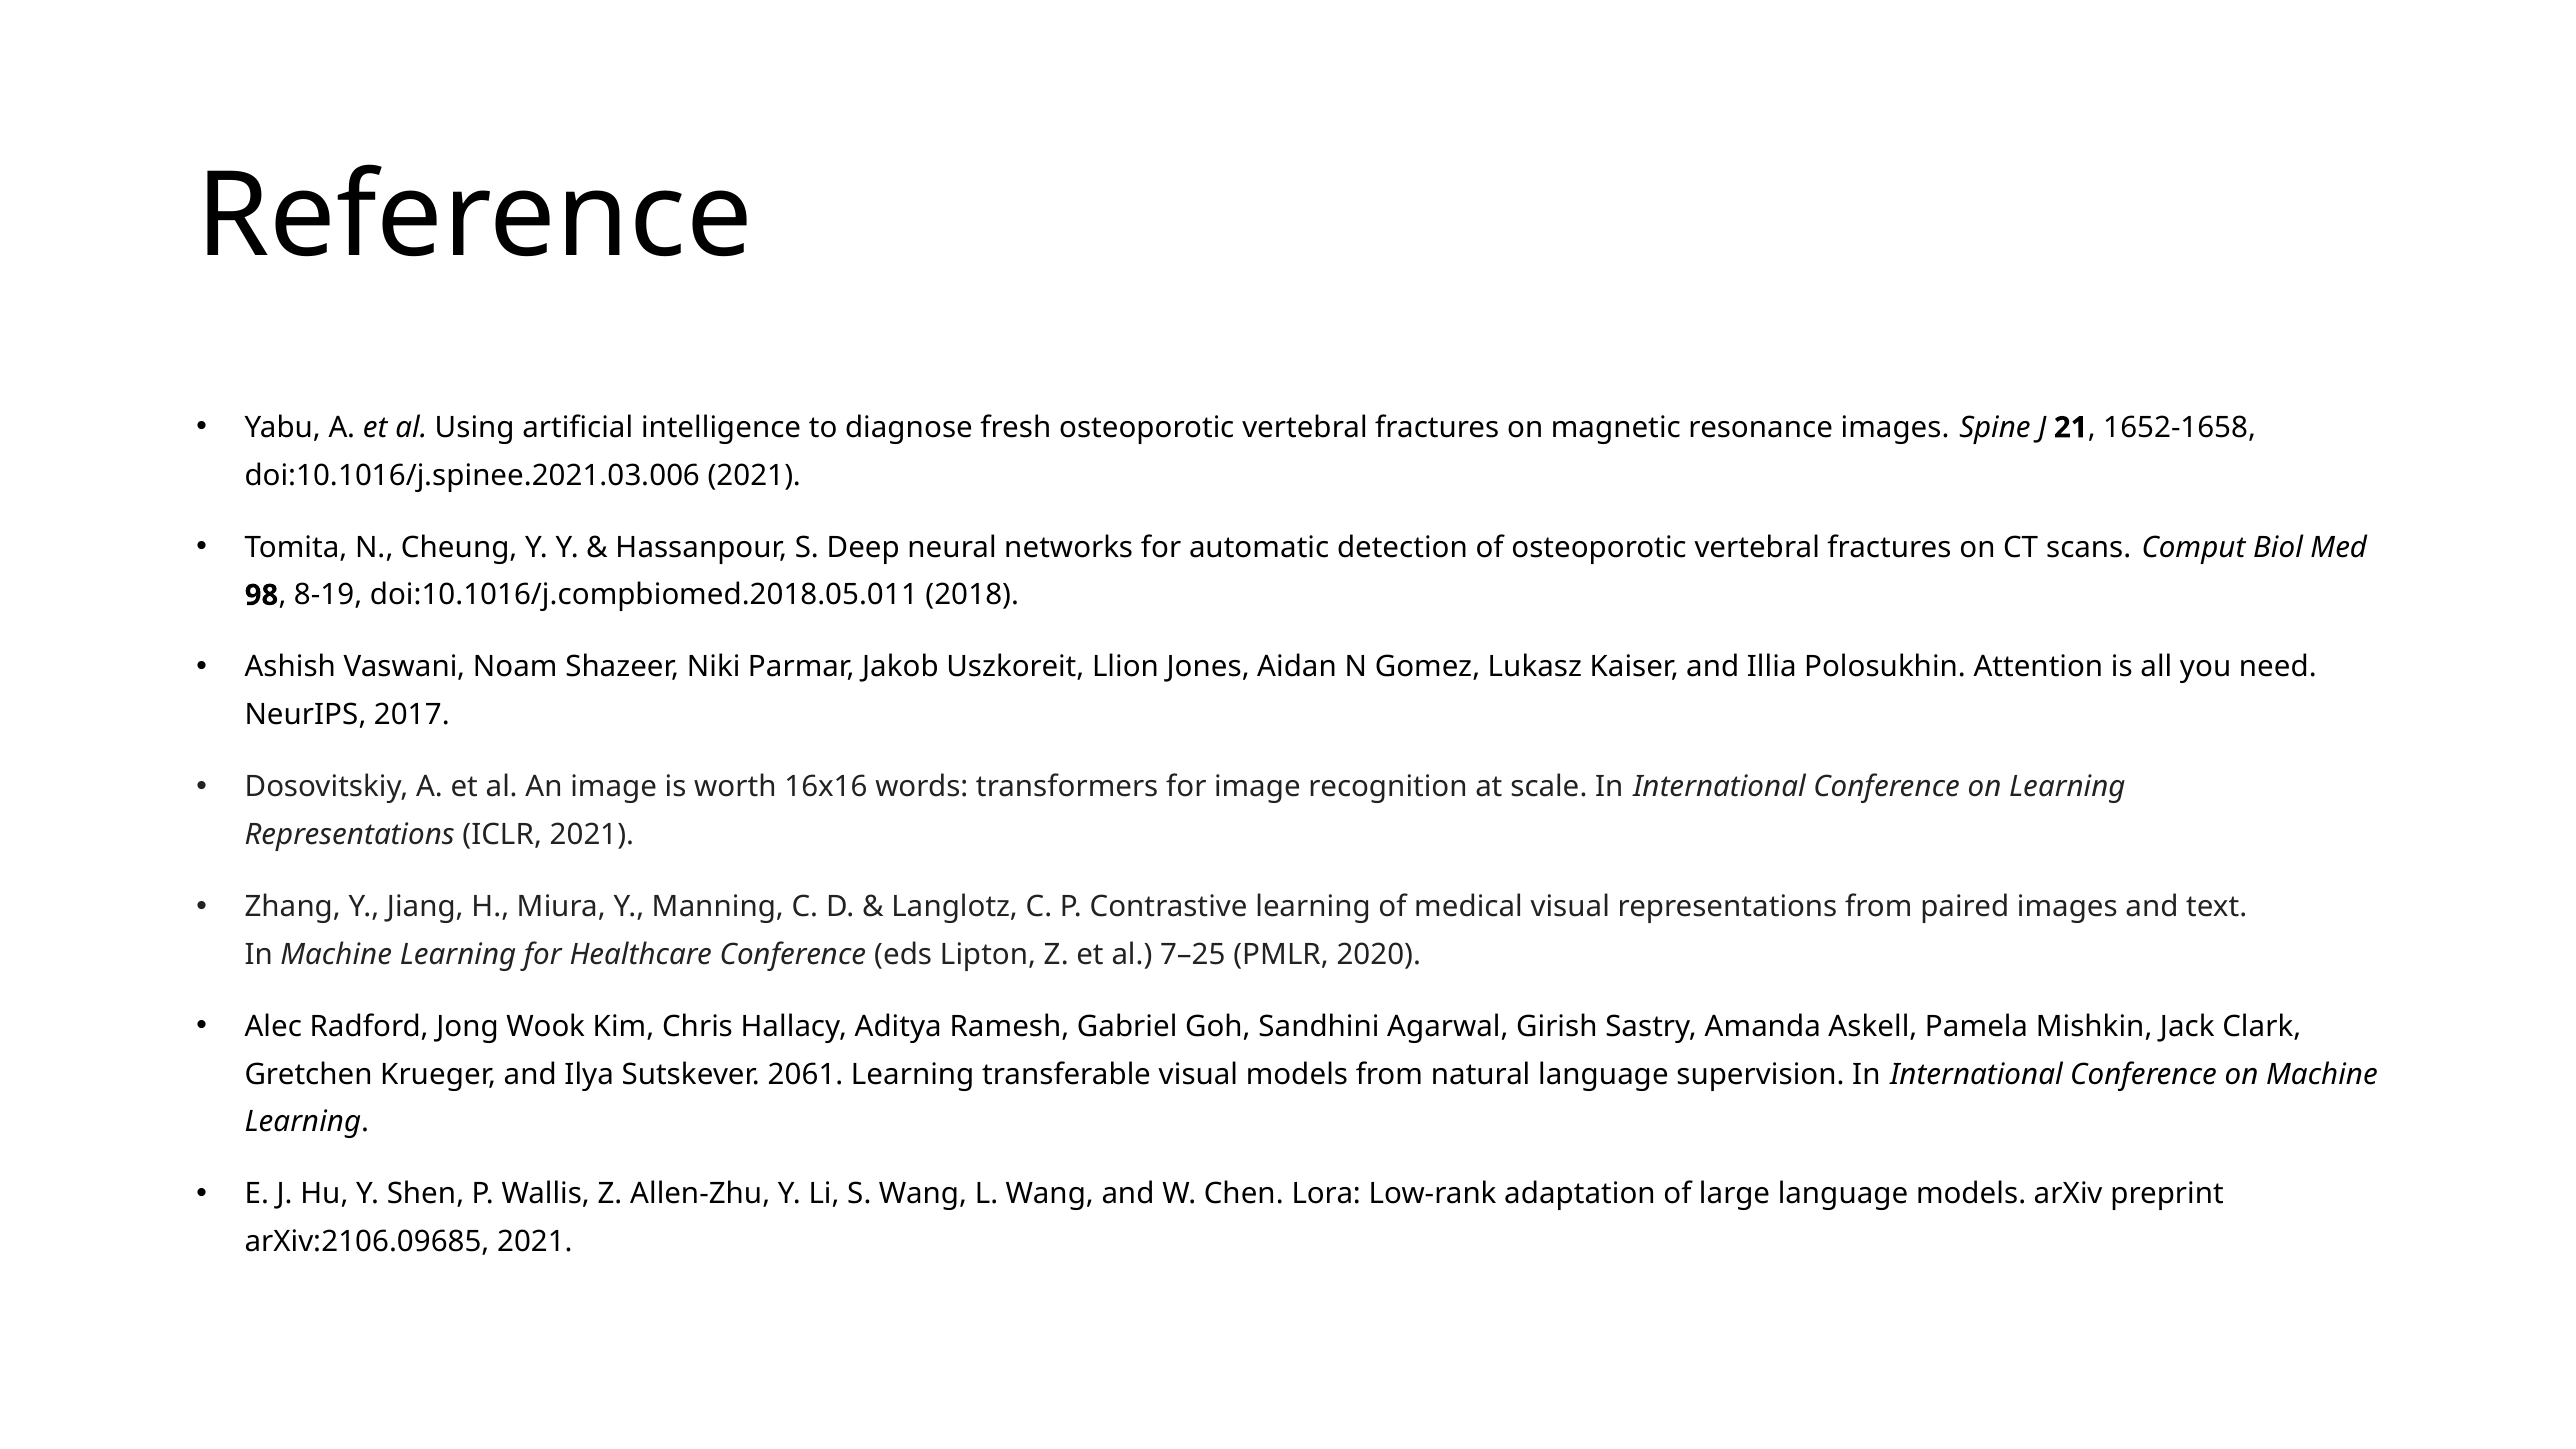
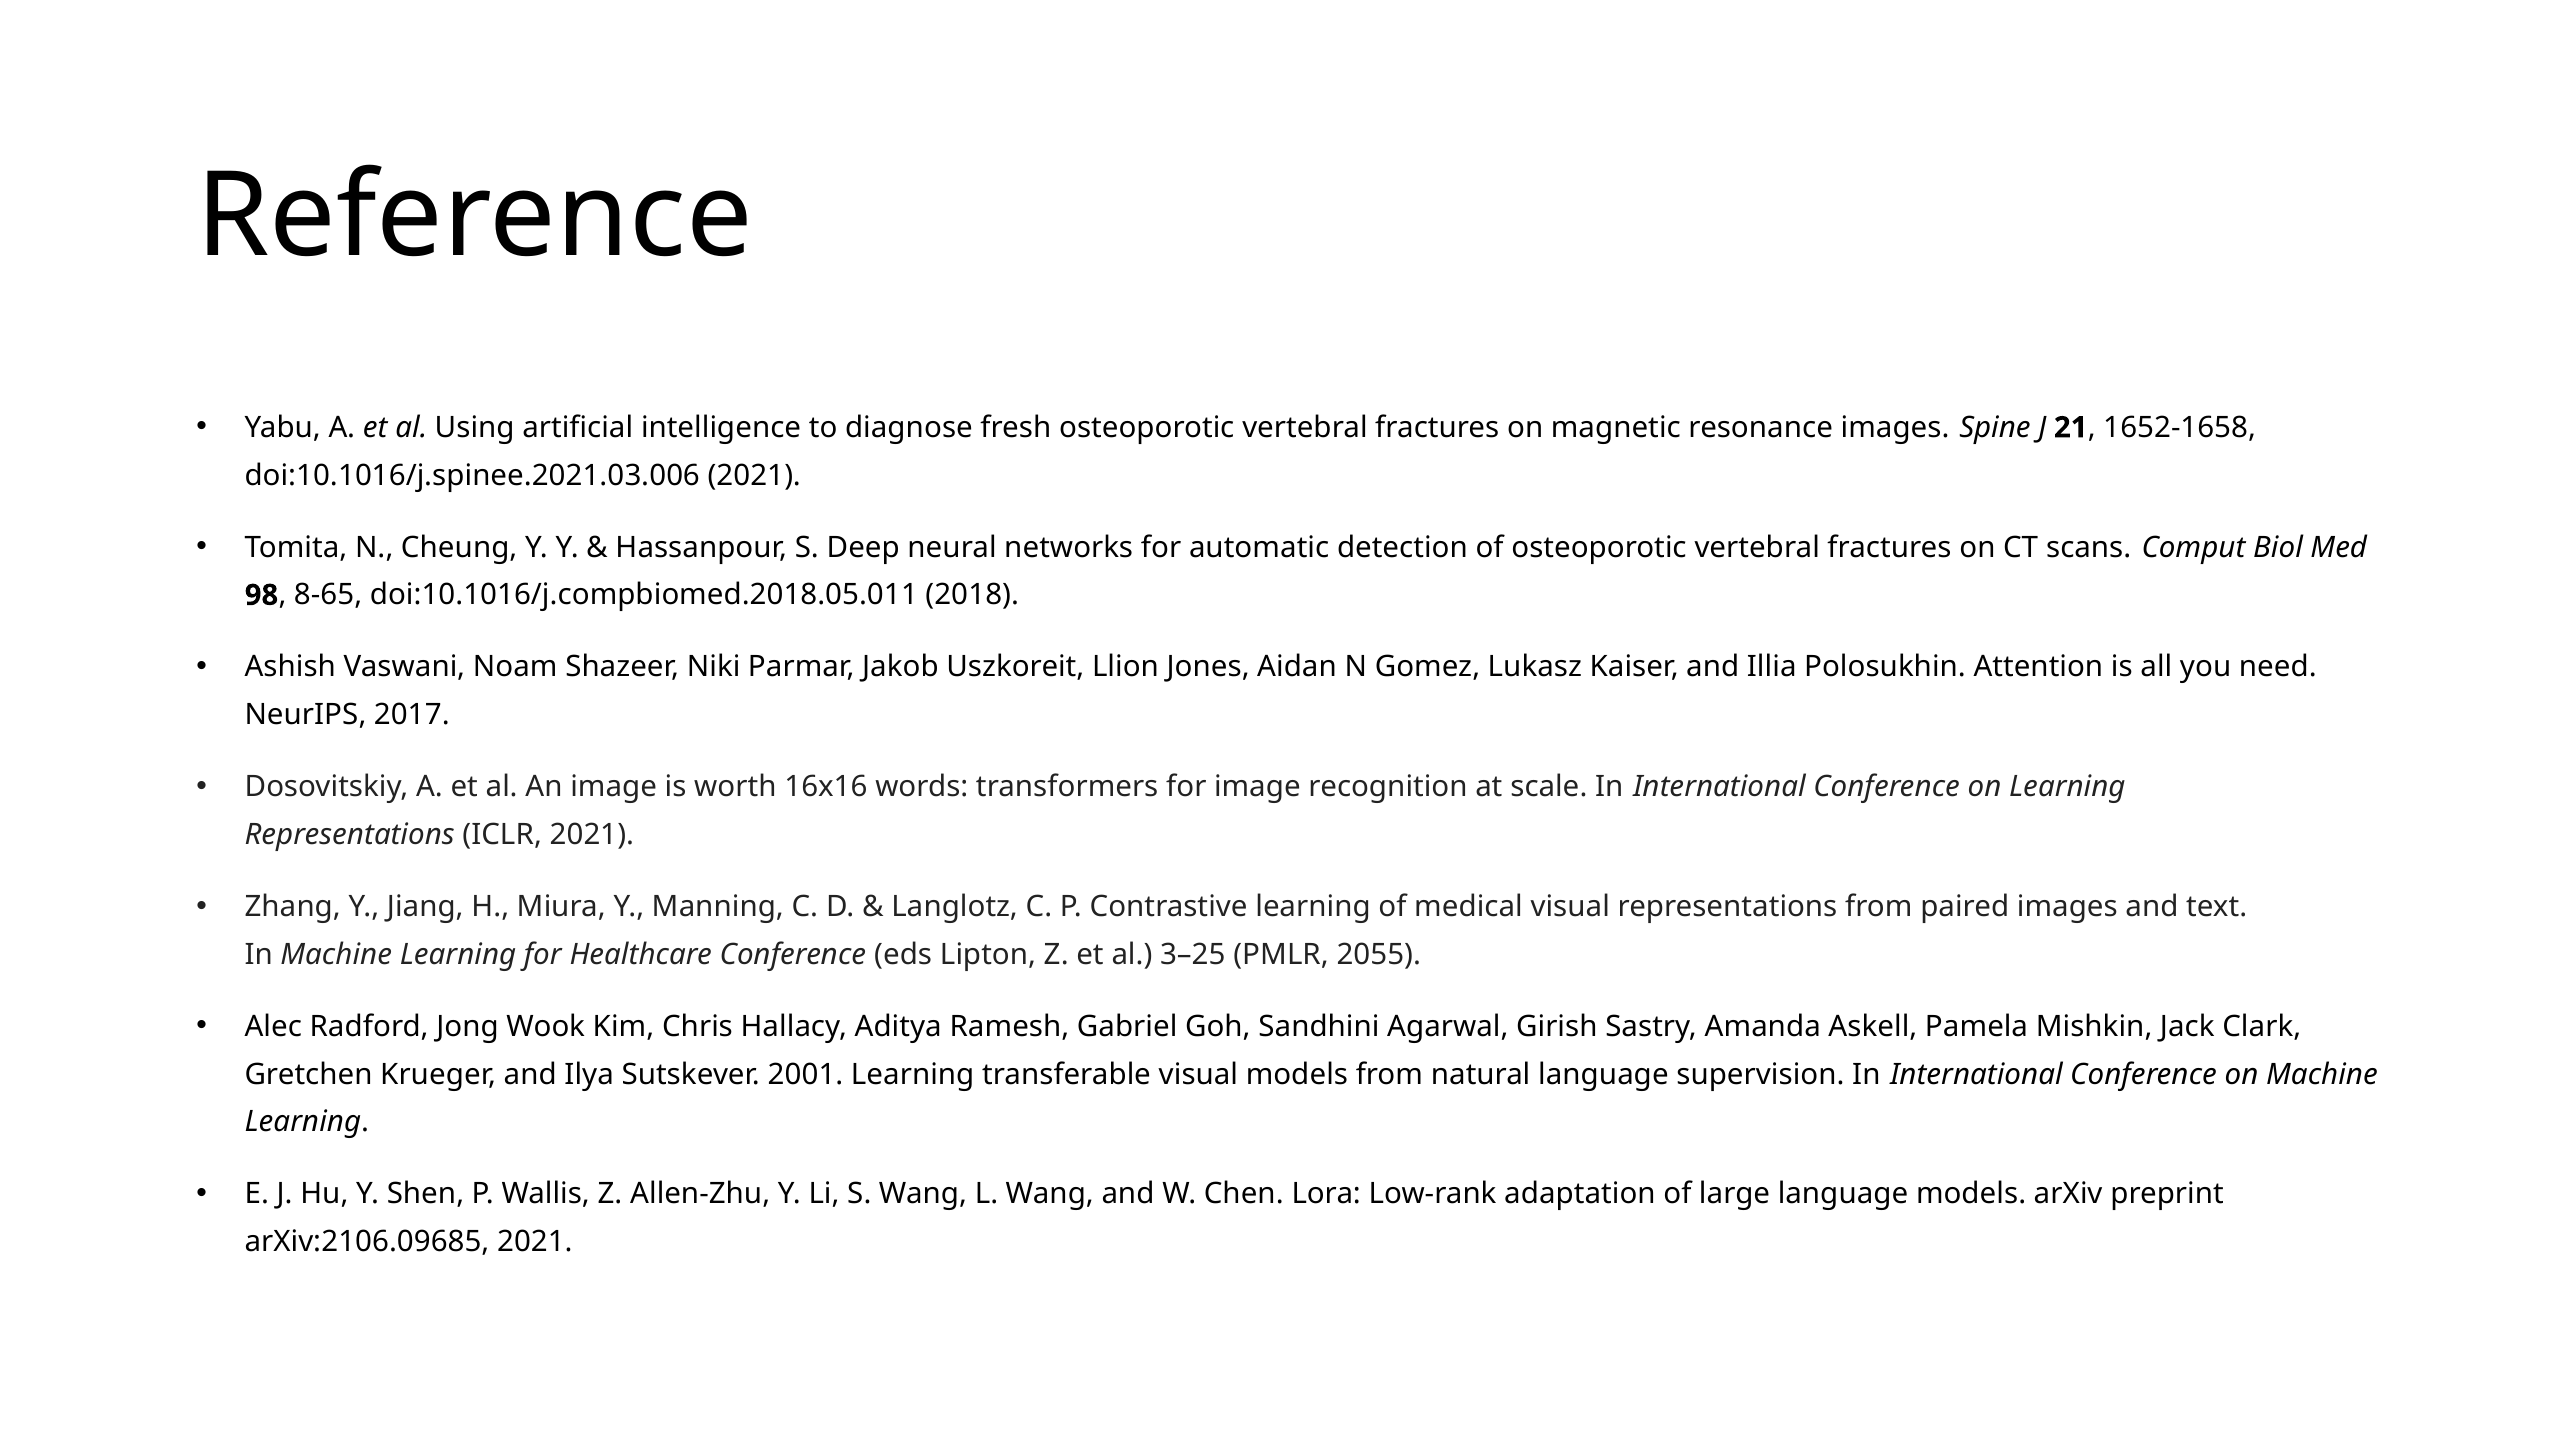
8-19: 8-19 -> 8-65 (328, 595)
7–25: 7–25 -> 3–25 (1193, 955)
2020: 2020 -> 2055 (1379, 955)
2061: 2061 -> 2001 (806, 1074)
